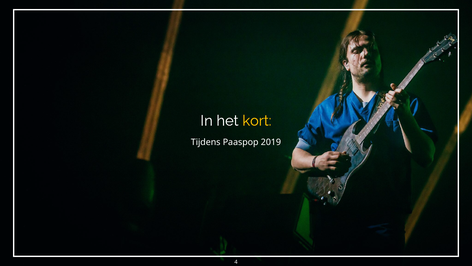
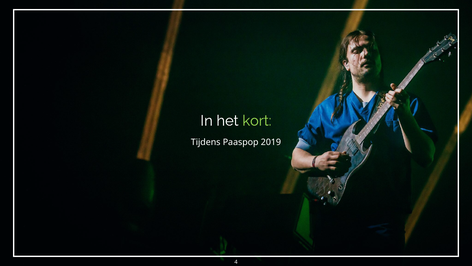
kort colour: yellow -> light green (257, 120)
